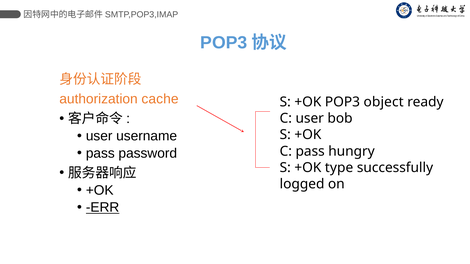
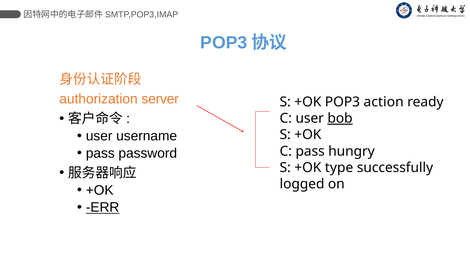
cache: cache -> server (160, 99)
object: object -> action (384, 102)
bob underline: none -> present (340, 118)
